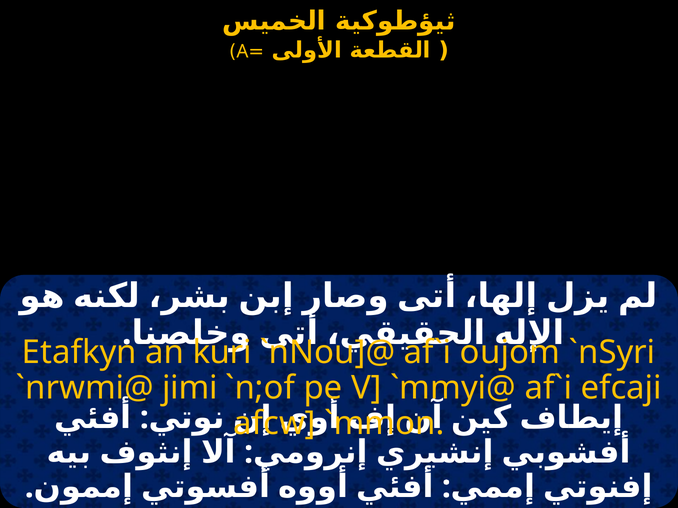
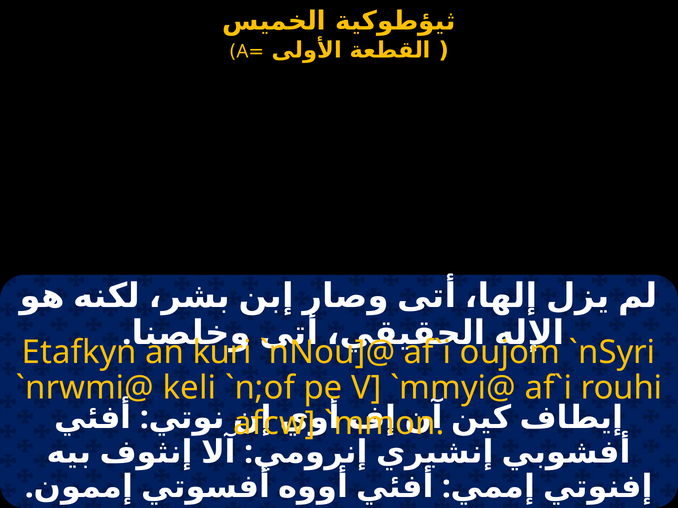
jimi: jimi -> keli (190, 388)
efcaji: efcaji -> rouhi (621, 388)
